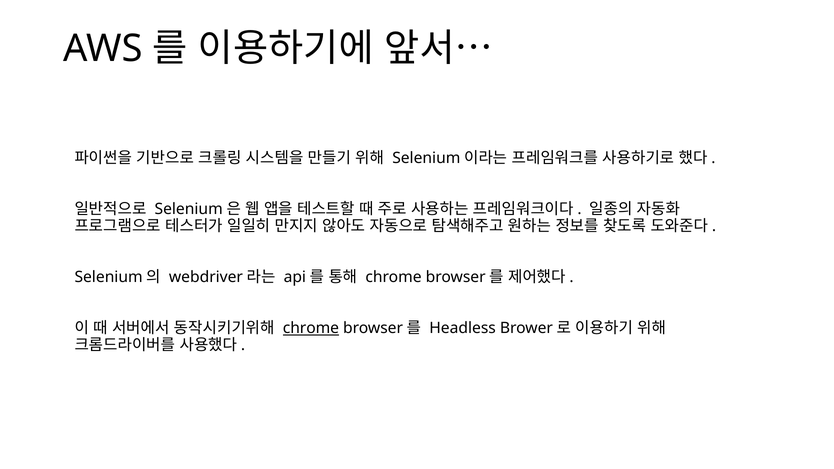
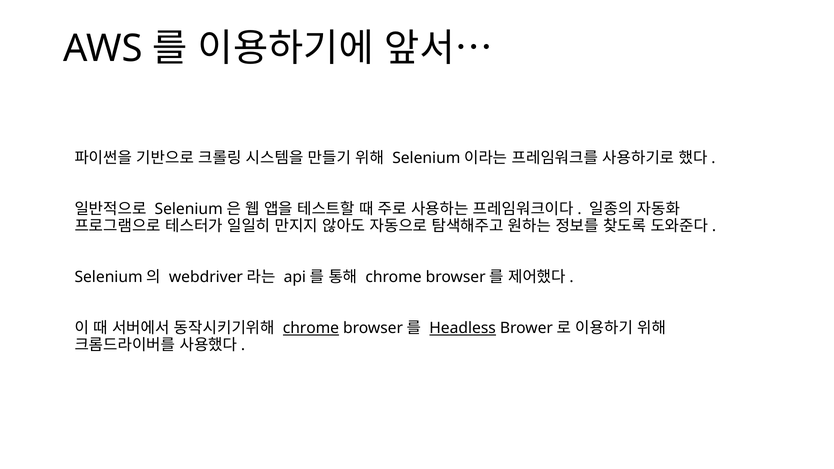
Headless underline: none -> present (463, 328)
